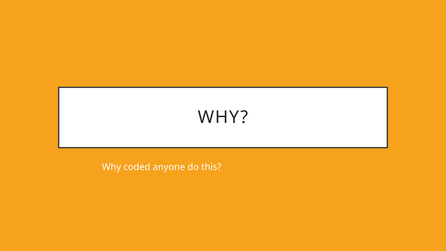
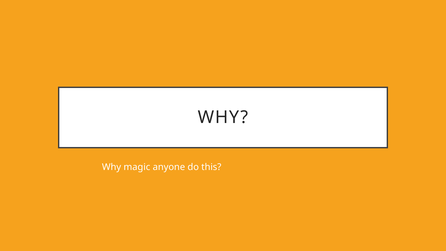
coded: coded -> magic (137, 167)
